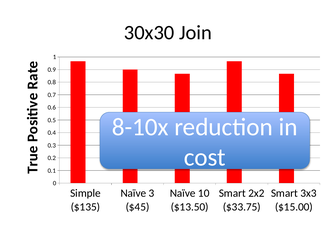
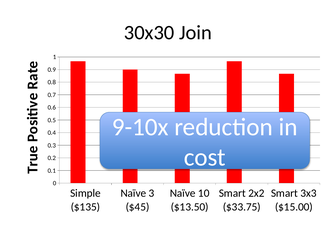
8-10x: 8-10x -> 9-10x (140, 127)
